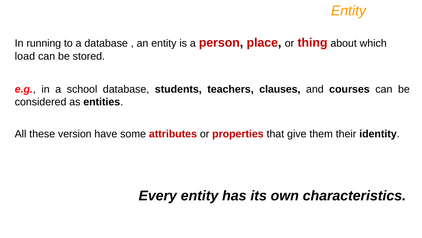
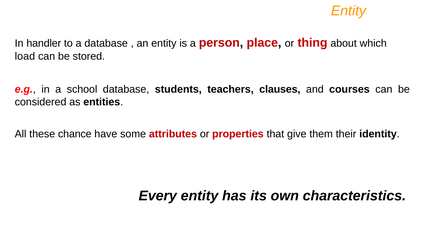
running: running -> handler (44, 43)
version: version -> chance (75, 134)
